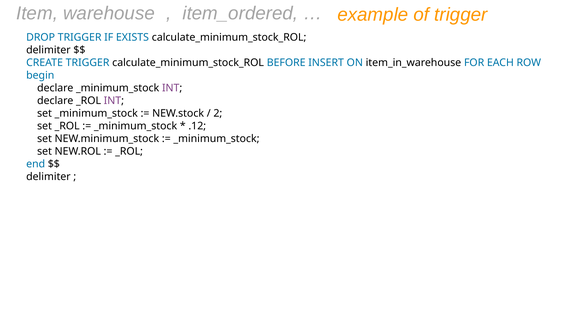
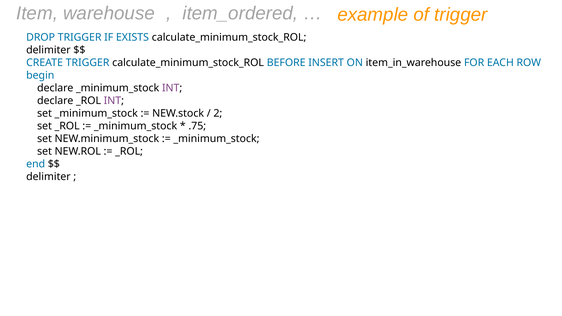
.12: .12 -> .75 (197, 126)
